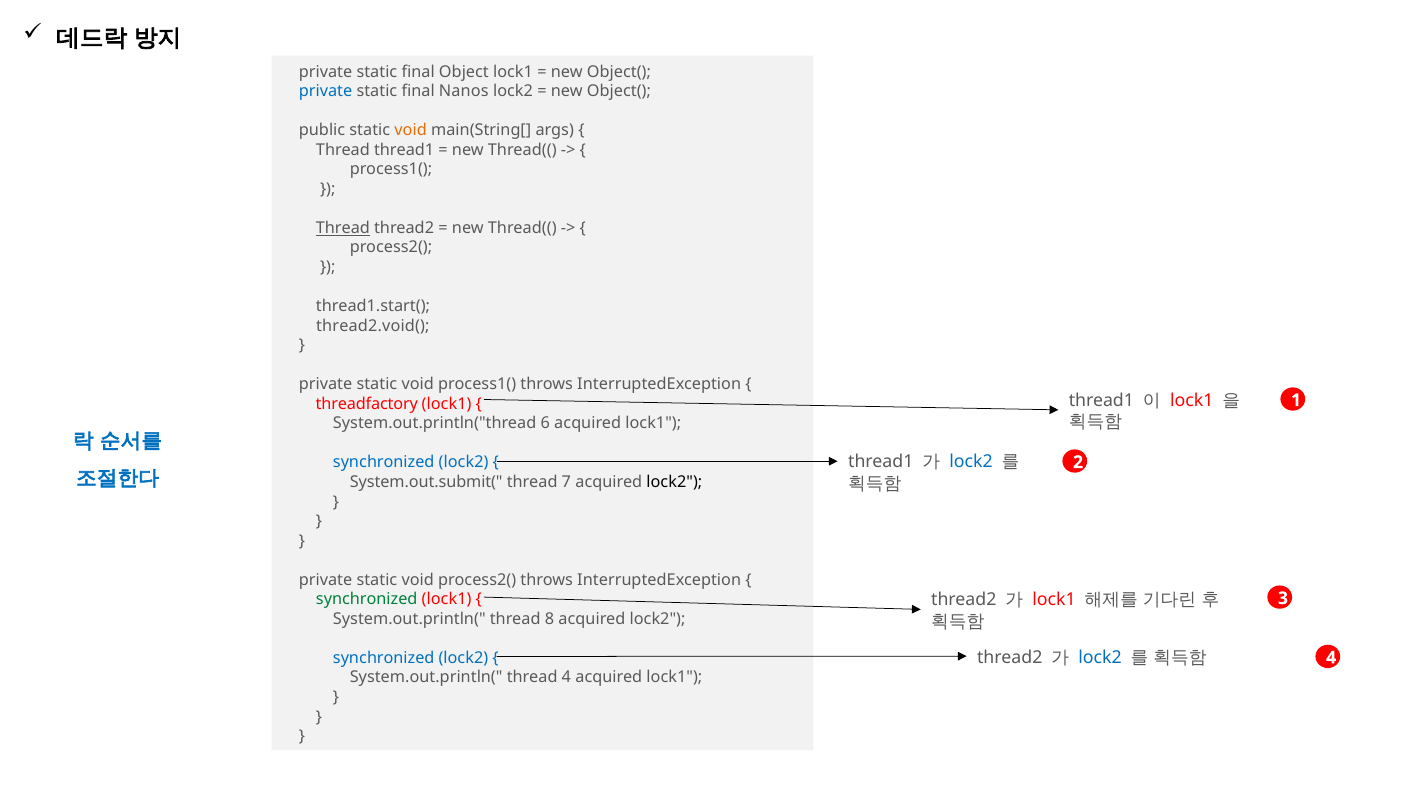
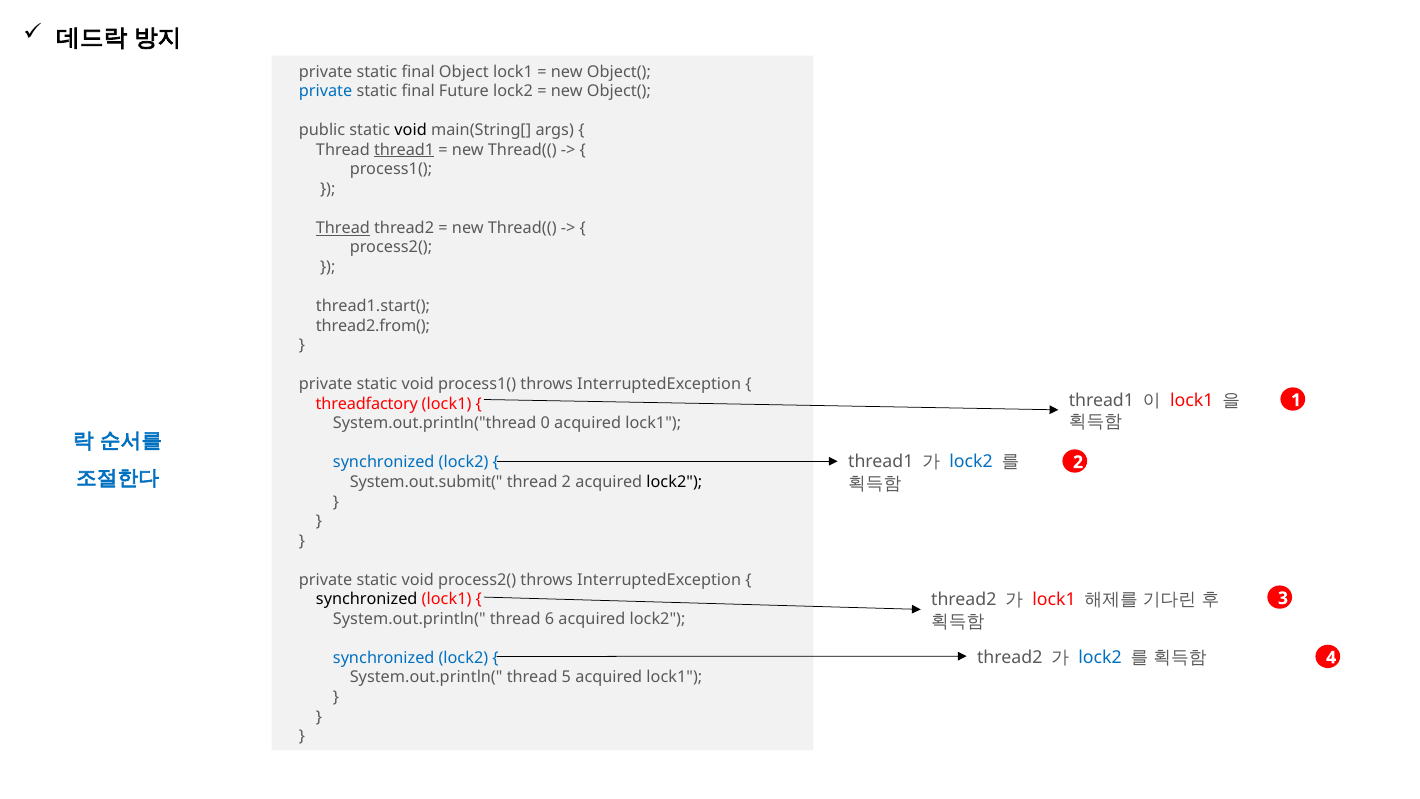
Nanos: Nanos -> Future (464, 91)
void colour: orange -> black (411, 130)
thread1 underline: none -> present (404, 150)
thread2.void(: thread2.void( -> thread2.from( (373, 326)
6: 6 -> 0 (545, 423)
thread 7: 7 -> 2 (566, 482)
synchronized colour: green -> black (367, 599)
8: 8 -> 6 (550, 619)
thread 4: 4 -> 5 (566, 677)
